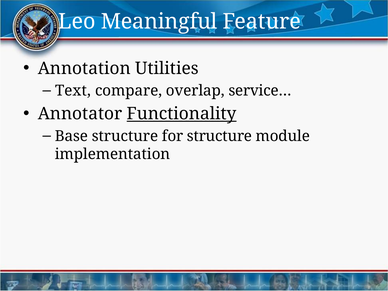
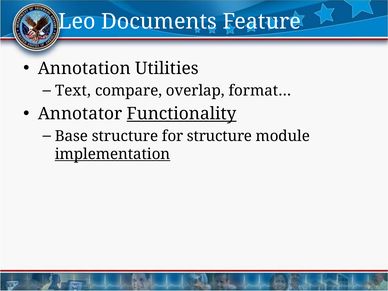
Meaningful: Meaningful -> Documents (159, 21)
service…: service… -> format… (260, 91)
implementation underline: none -> present (112, 154)
